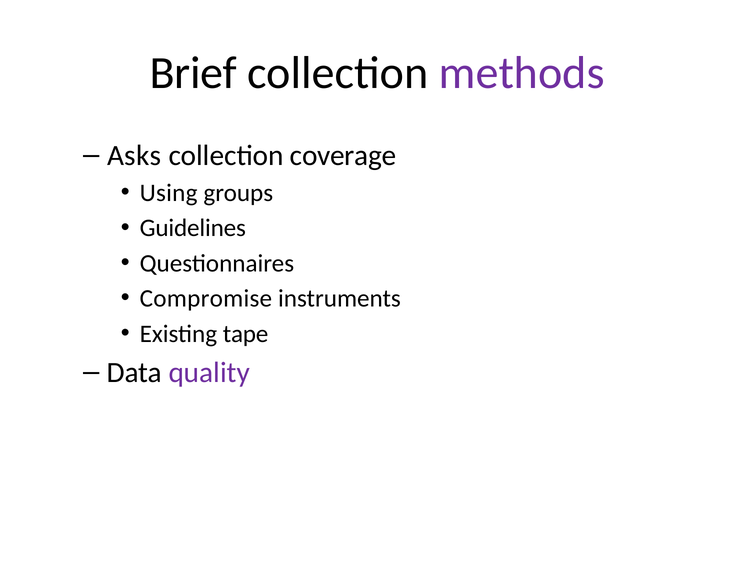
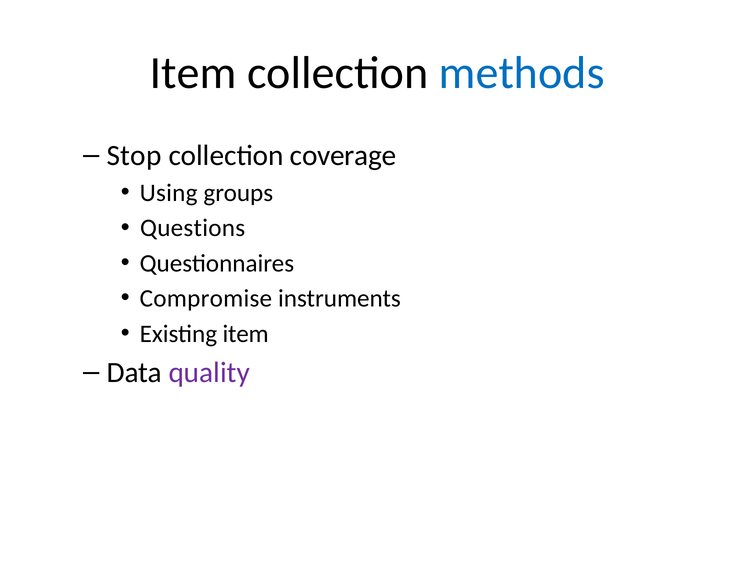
Brief: Brief -> Item (193, 73)
methods colour: purple -> blue (522, 73)
Asks: Asks -> Stop (134, 156)
Guidelines: Guidelines -> Questions (193, 228)
Existing tape: tape -> item (246, 334)
